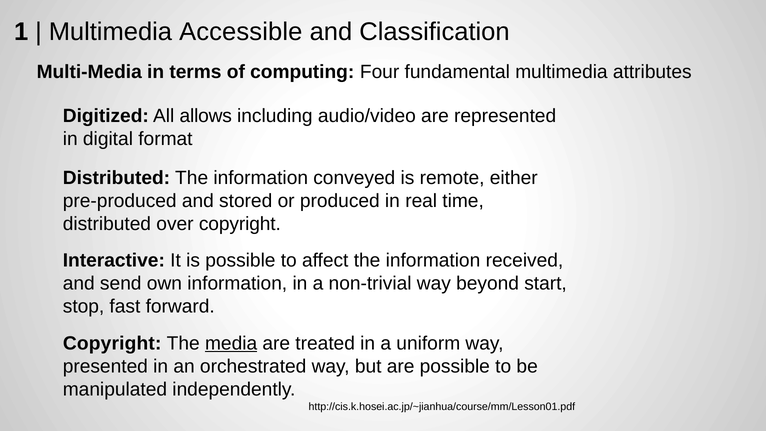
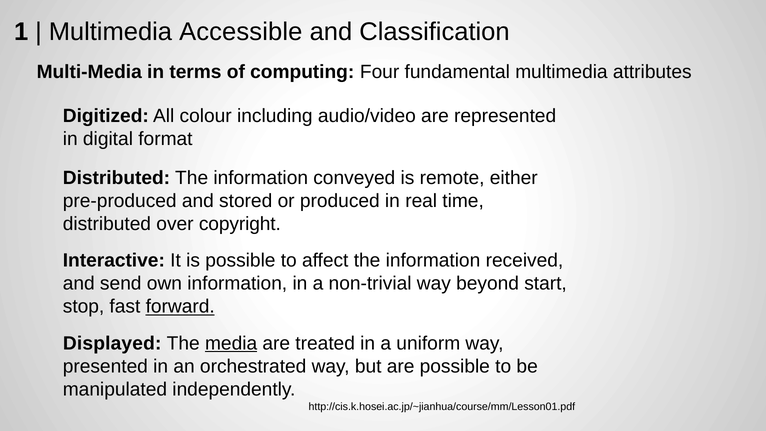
allows: allows -> colour (206, 116)
forward underline: none -> present (180, 307)
Copyright: Copyright -> Displayed (112, 343)
